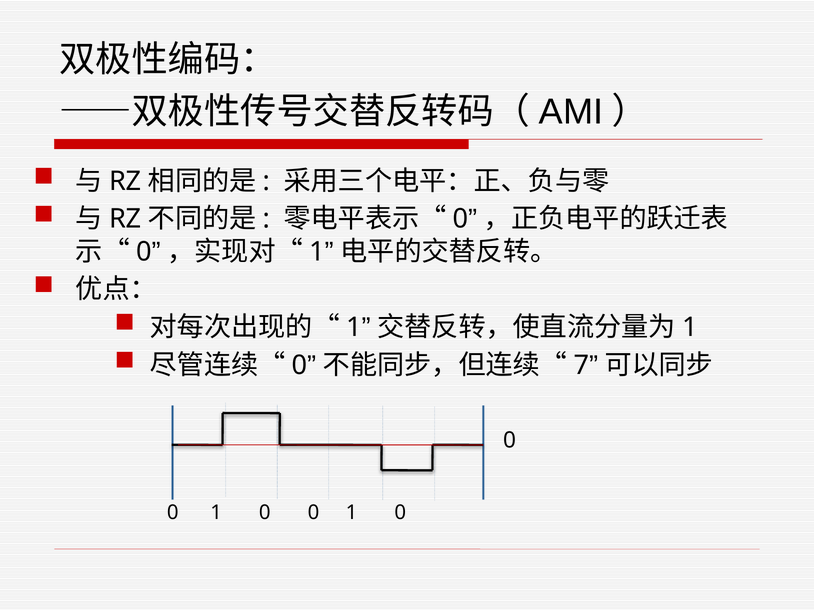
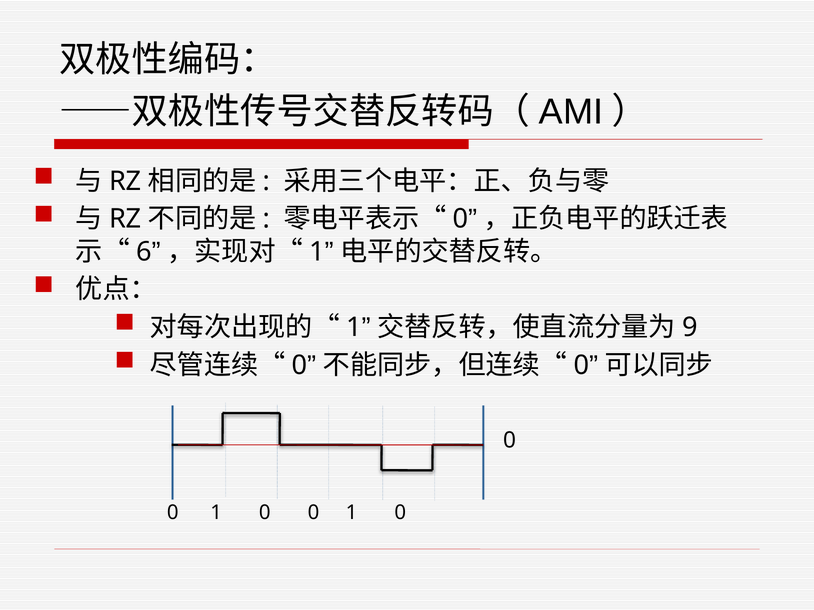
0: 0 -> 6 (144, 252)
1: 1 -> 9 (690, 328)
7: 7 -> 0 (581, 366)
